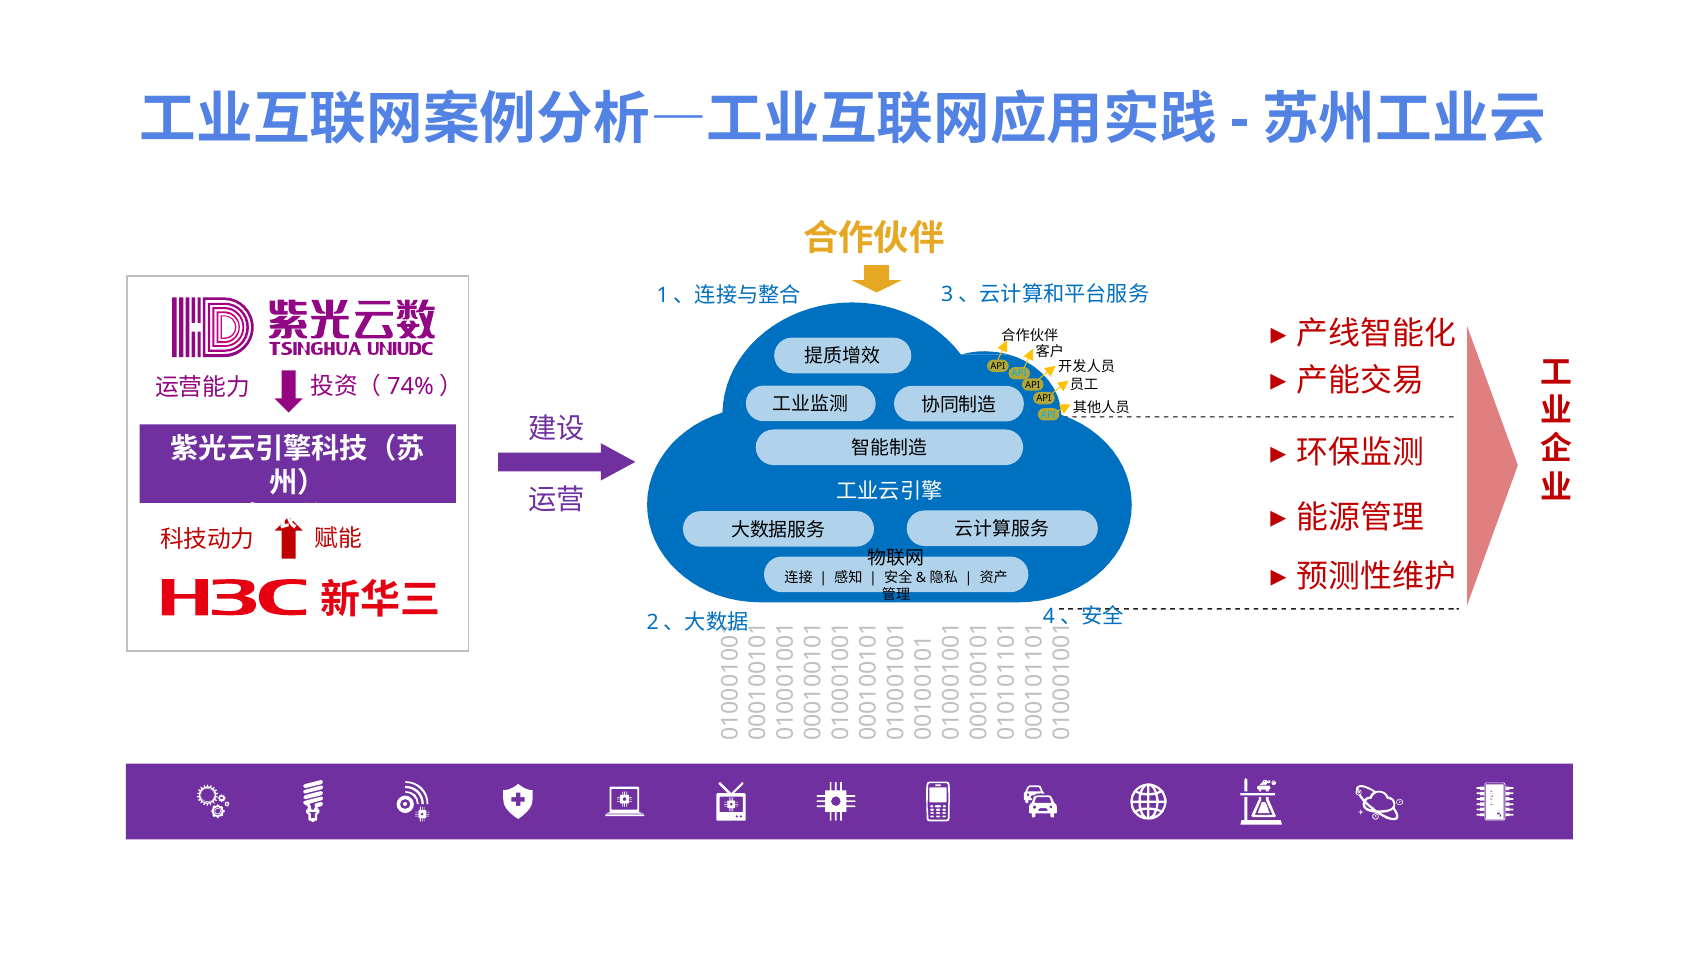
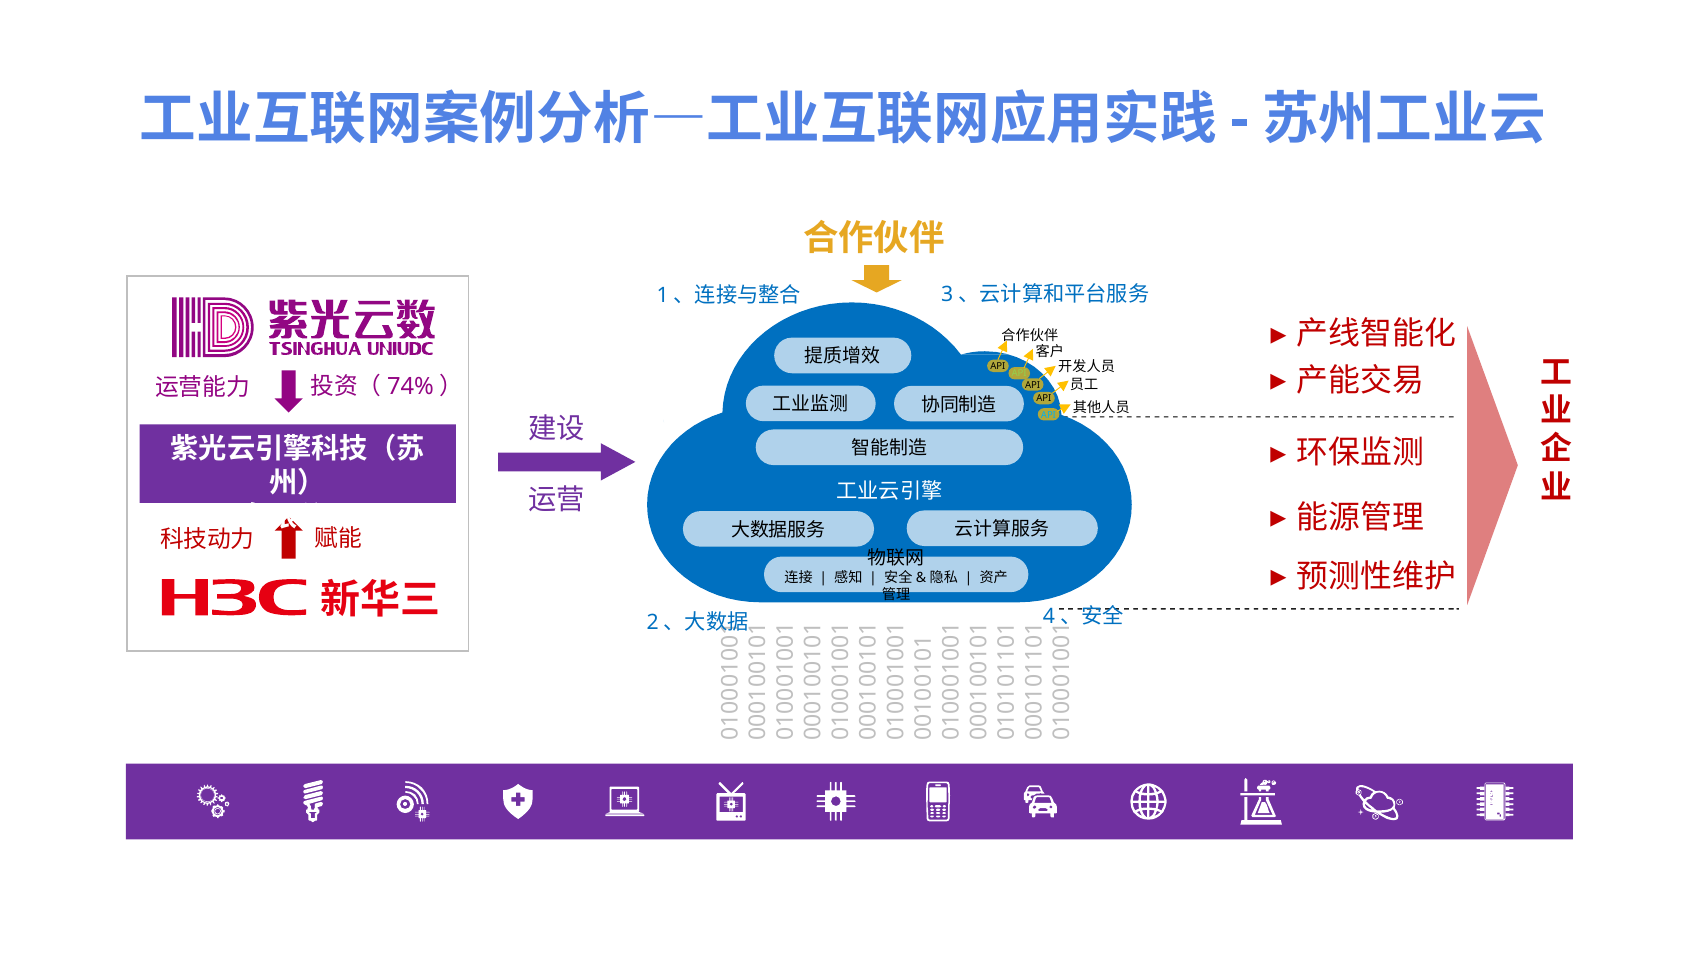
API colour: light blue -> light green (1019, 374)
